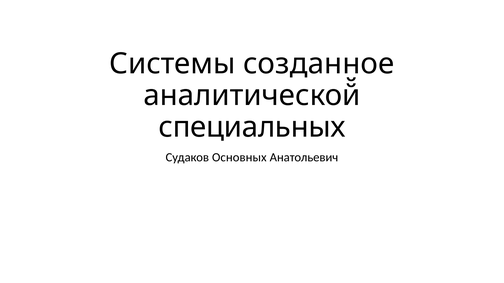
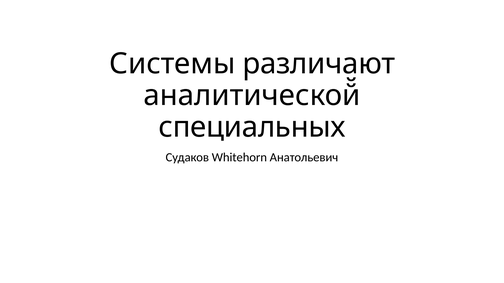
созданное: созданное -> различают (319, 64)
Основных: Основных -> Whitehorn (239, 158)
